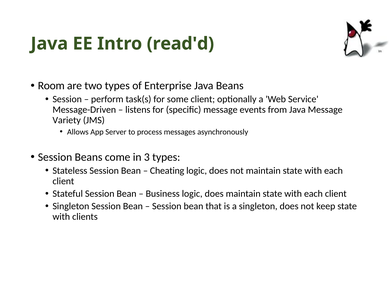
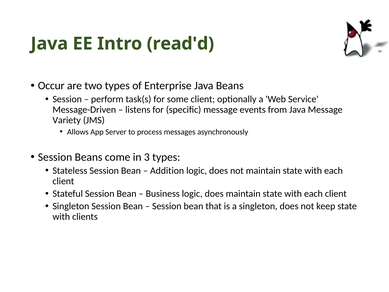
Room: Room -> Occur (51, 86)
Cheating: Cheating -> Addition (167, 170)
